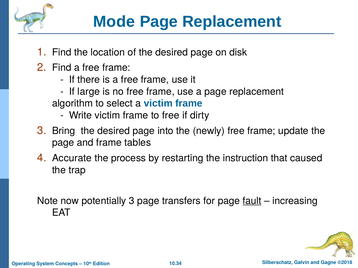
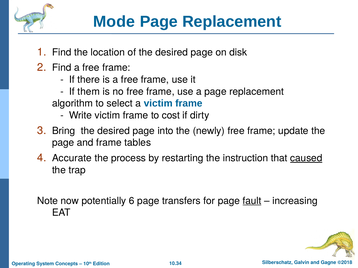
large: large -> them (89, 92)
to free: free -> cost (171, 116)
caused underline: none -> present (306, 158)
potentially 3: 3 -> 6 (132, 201)
